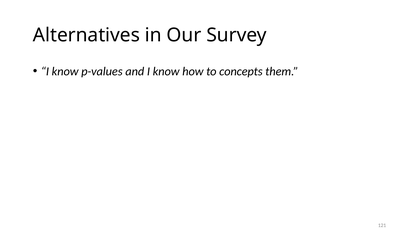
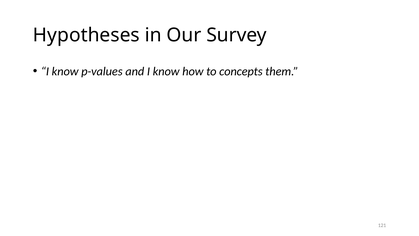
Alternatives: Alternatives -> Hypotheses (86, 35)
